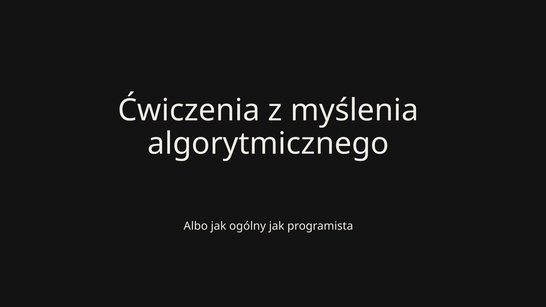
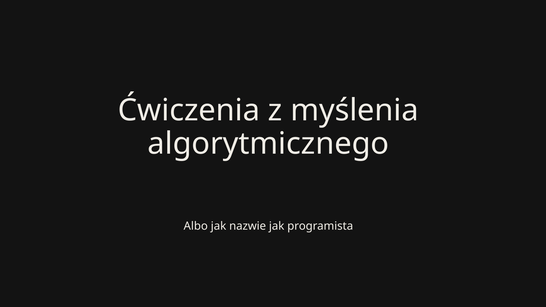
ogólny: ogólny -> nazwie (248, 226)
